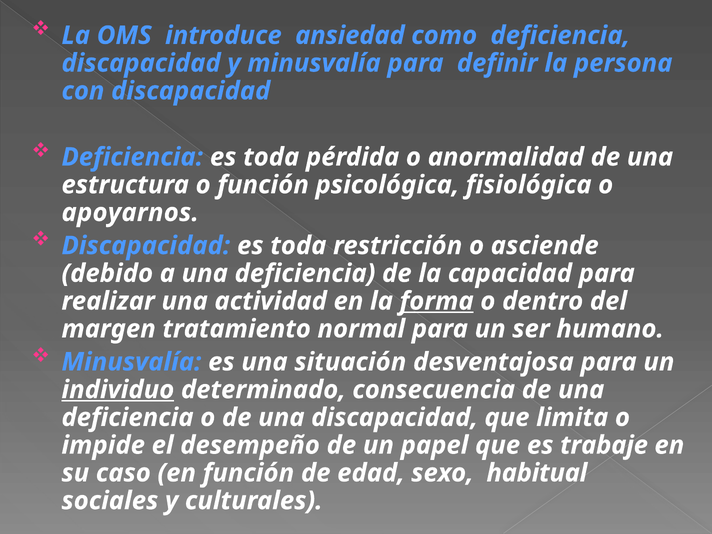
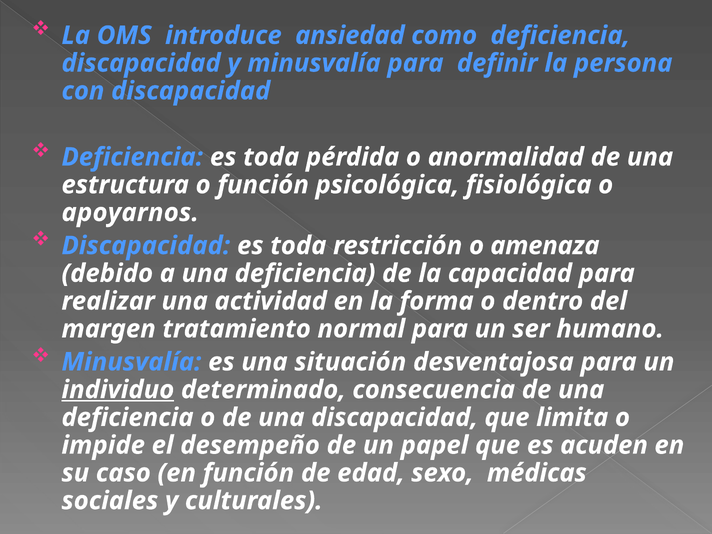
asciende: asciende -> amenaza (545, 246)
forma underline: present -> none (437, 301)
trabaje: trabaje -> acuden (604, 445)
habitual: habitual -> médicas (537, 473)
